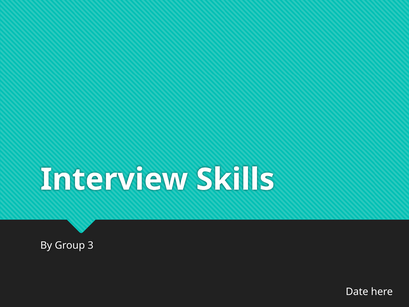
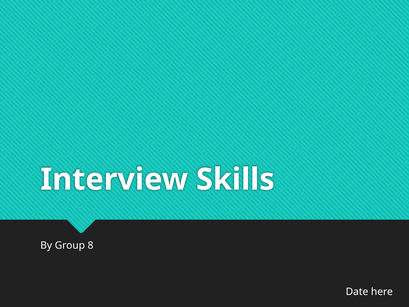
3: 3 -> 8 (91, 245)
